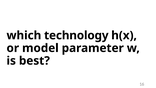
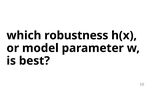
technology: technology -> robustness (76, 35)
